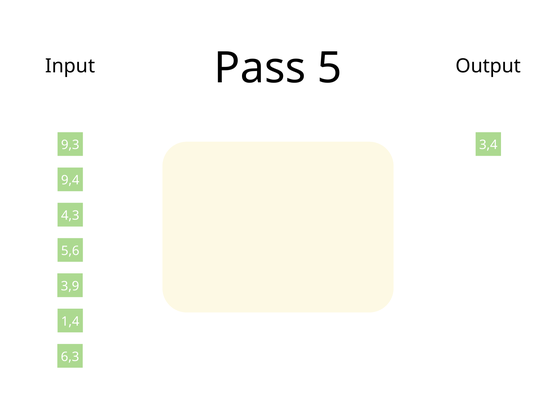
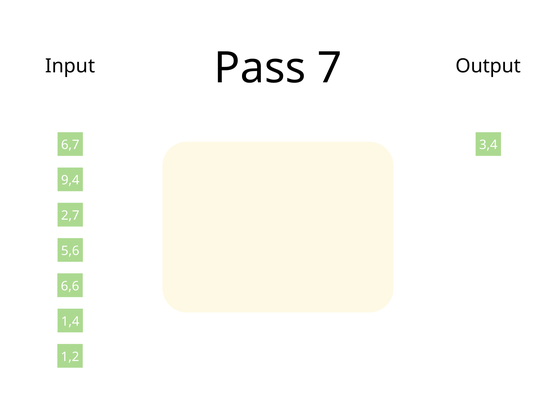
5: 5 -> 7 (330, 68)
9,3: 9,3 -> 6,7 (70, 145)
4,3: 4,3 -> 2,7 (70, 216)
3,9: 3,9 -> 6,6 (70, 286)
6,3: 6,3 -> 1,2 (70, 357)
